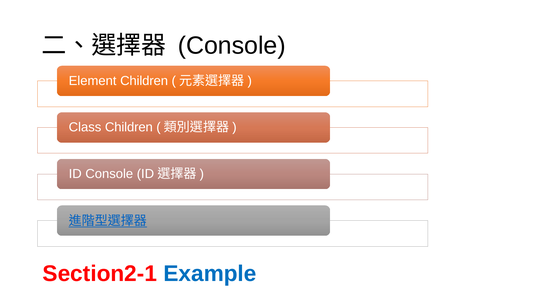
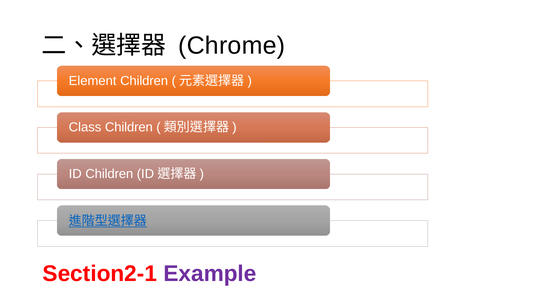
Console: Console -> Chrome (232, 46)
Console: Console -> Children (109, 174)
Example colour: blue -> purple (210, 274)
